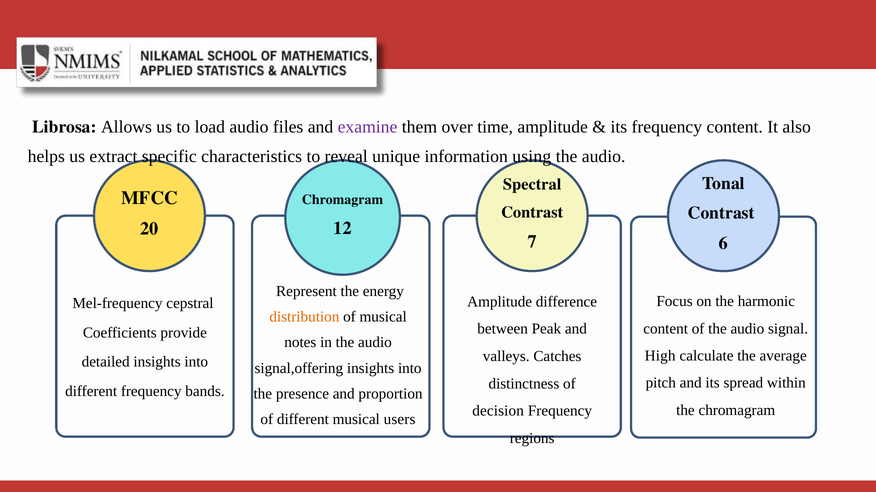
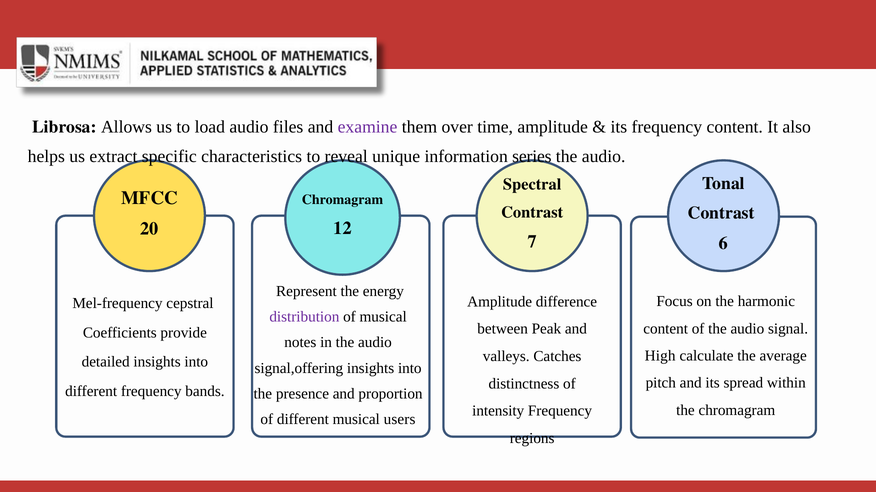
using: using -> series (532, 157)
distribution colour: orange -> purple (304, 317)
decision: decision -> intensity (498, 412)
